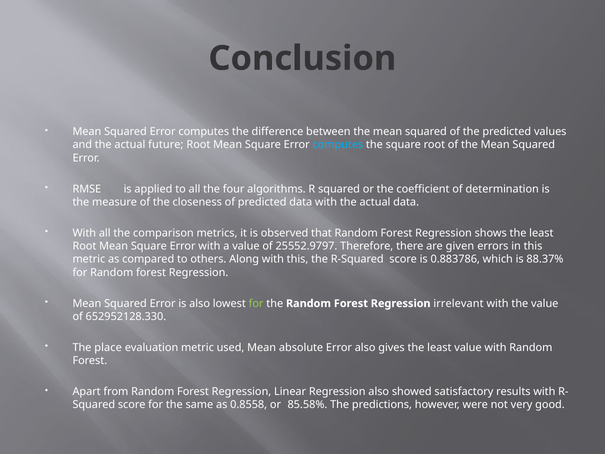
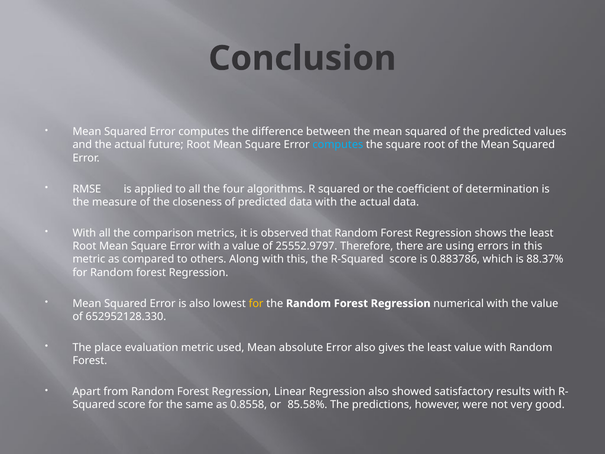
given: given -> using (460, 246)
for colour: light green -> yellow (256, 303)
irrelevant: irrelevant -> numerical (459, 303)
